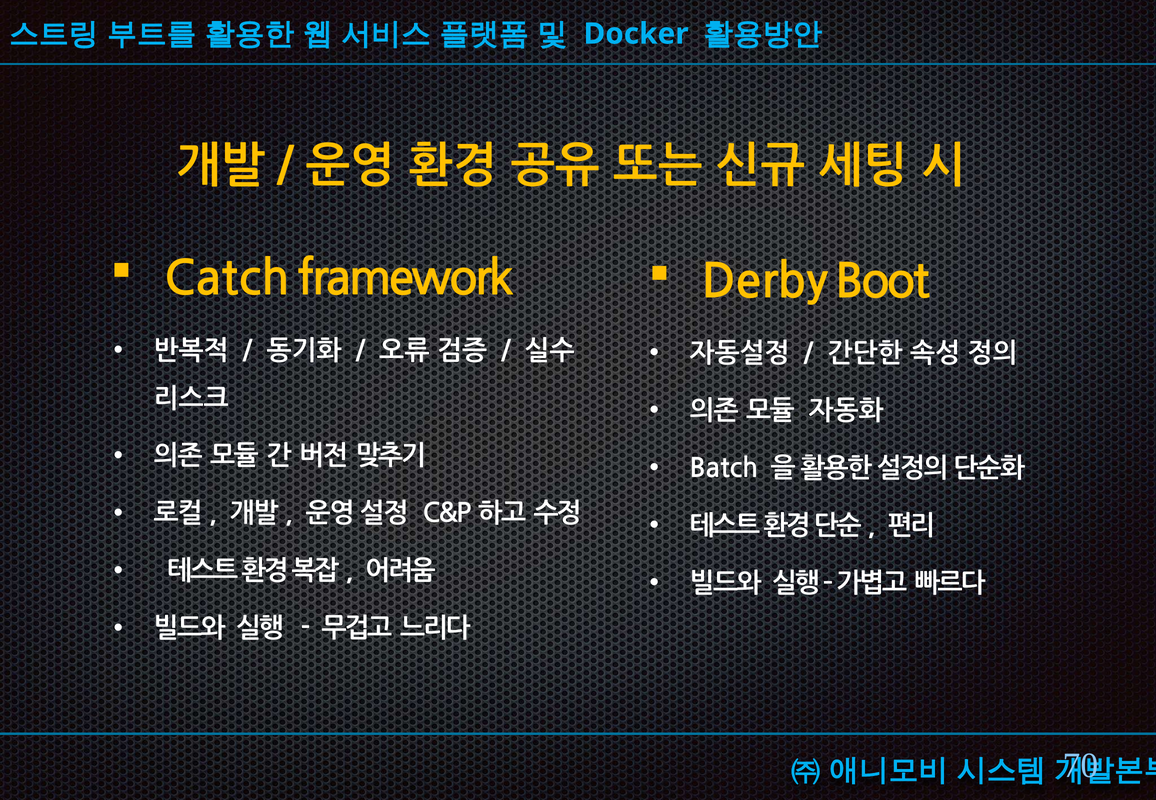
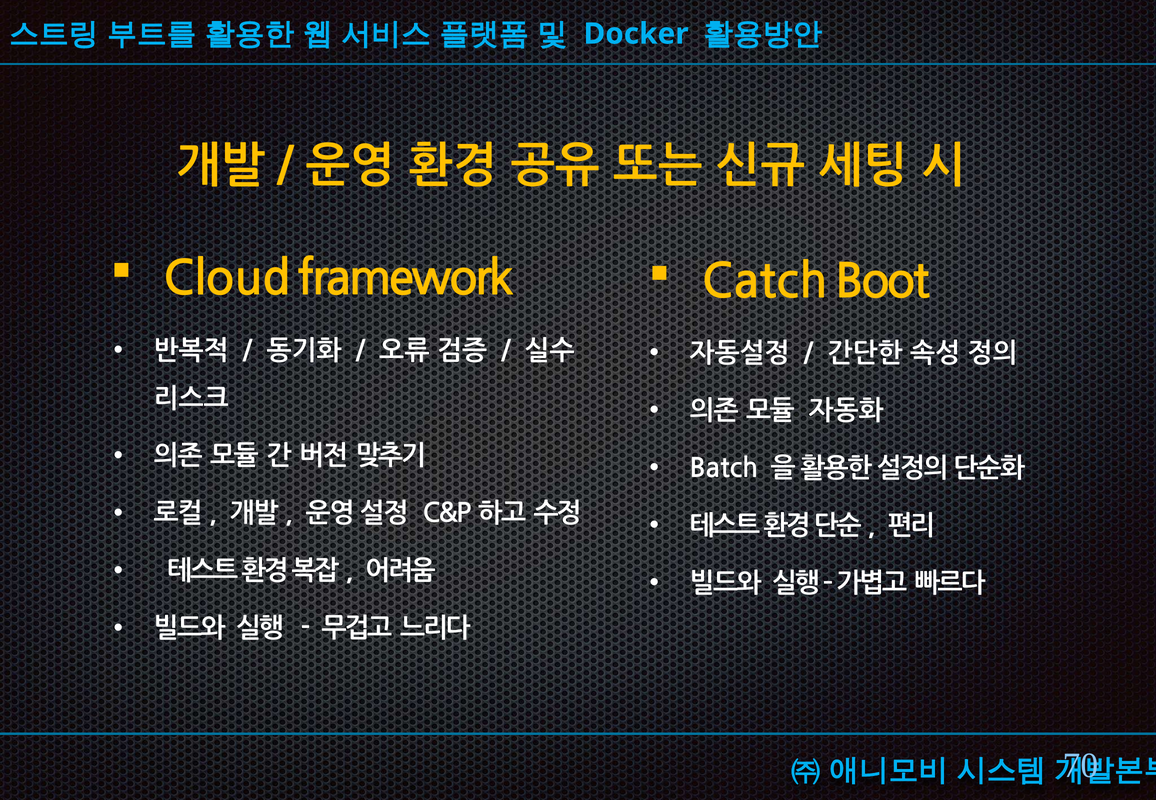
Catch: Catch -> Cloud (227, 279)
Derby: Derby -> Catch (765, 282)
